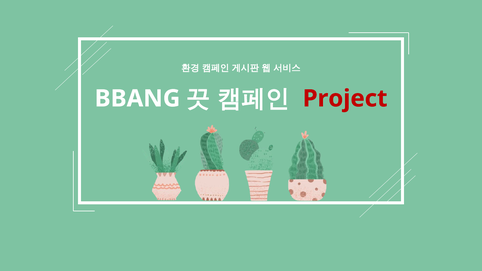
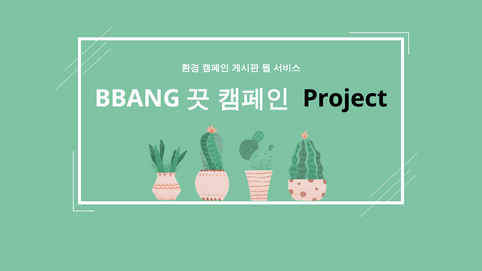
Project colour: red -> black (345, 99)
